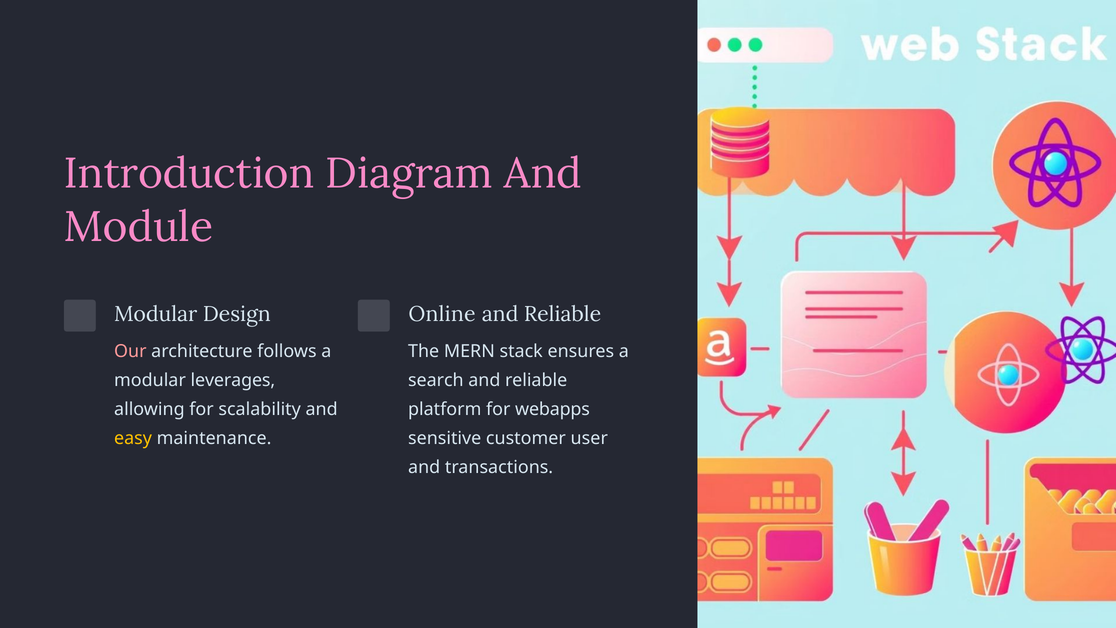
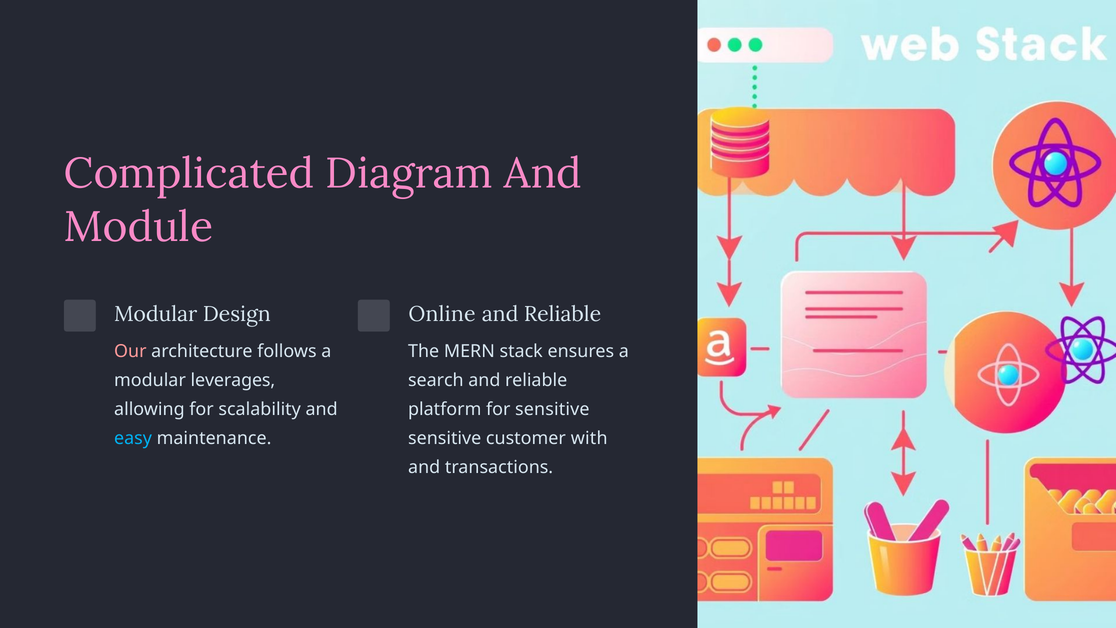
Introduction: Introduction -> Complicated (189, 174)
for webapps: webapps -> sensitive (552, 409)
easy colour: yellow -> light blue (133, 438)
user: user -> with (589, 438)
